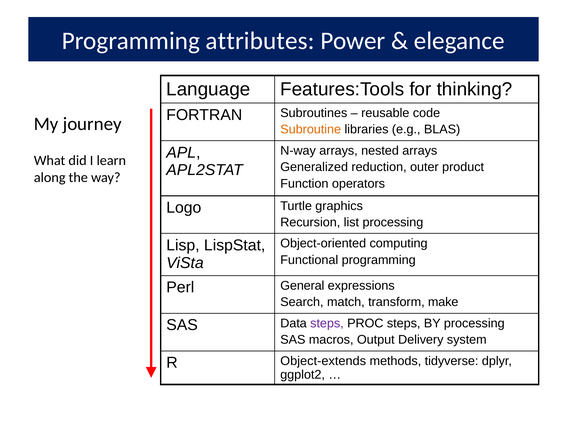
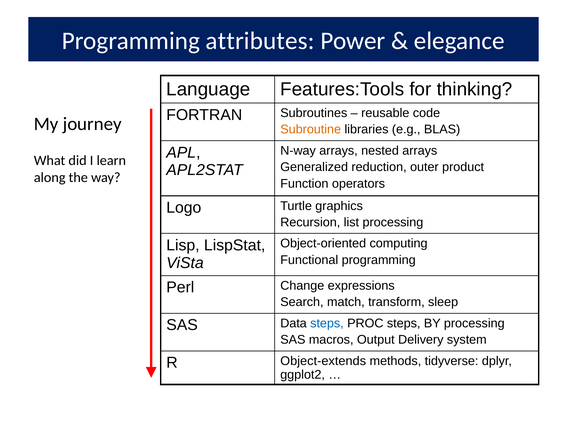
General: General -> Change (302, 286)
make: make -> sleep (443, 302)
steps colour: purple -> blue (327, 323)
